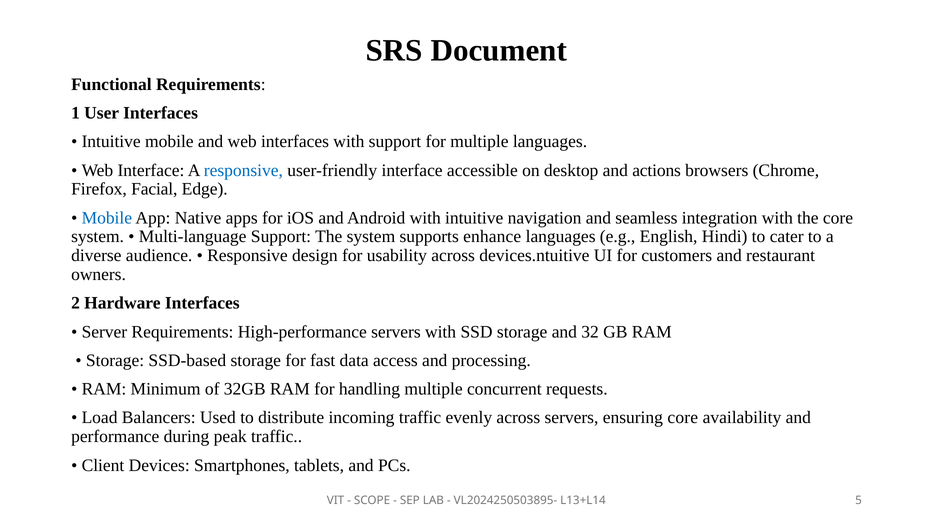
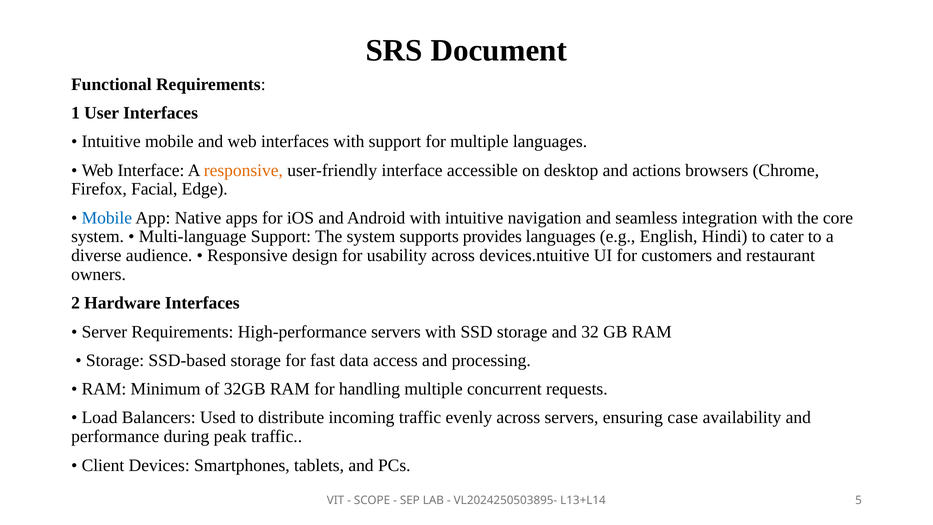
responsive colour: blue -> orange (243, 170)
enhance: enhance -> provides (492, 237)
ensuring core: core -> case (683, 418)
